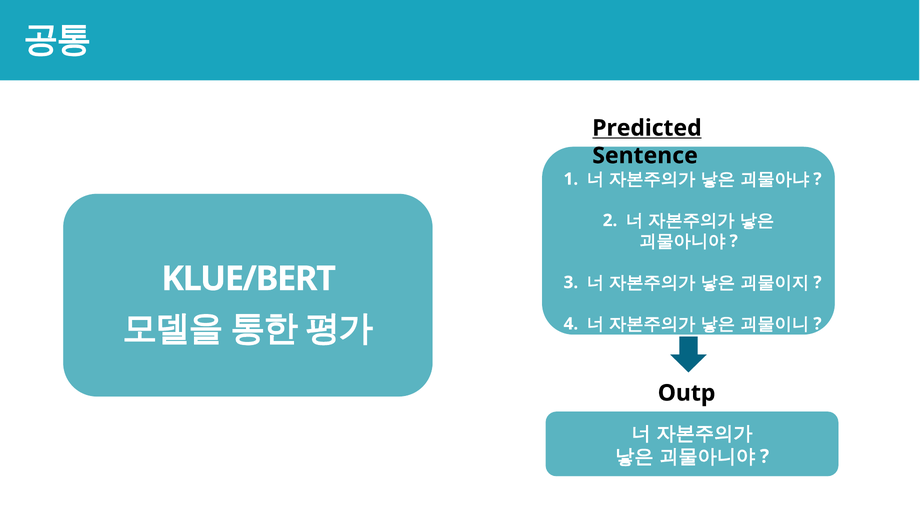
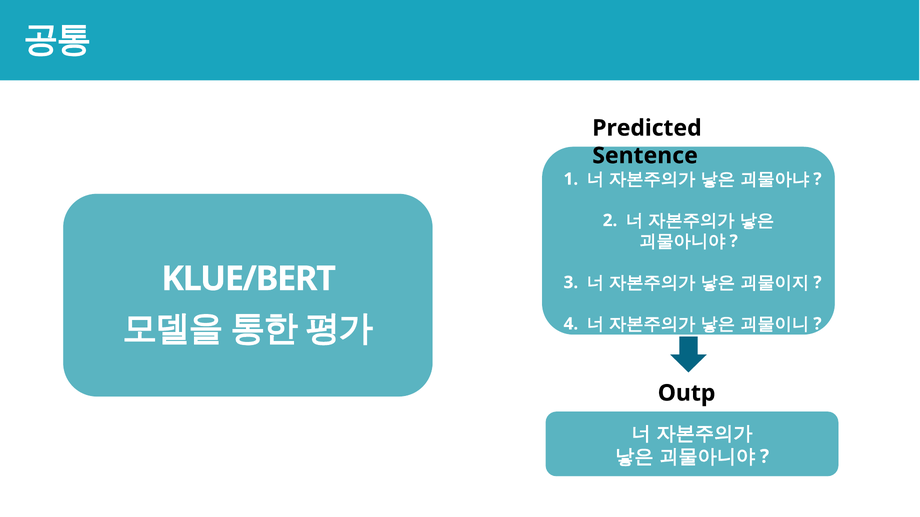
Predicted underline: present -> none (647, 128)
